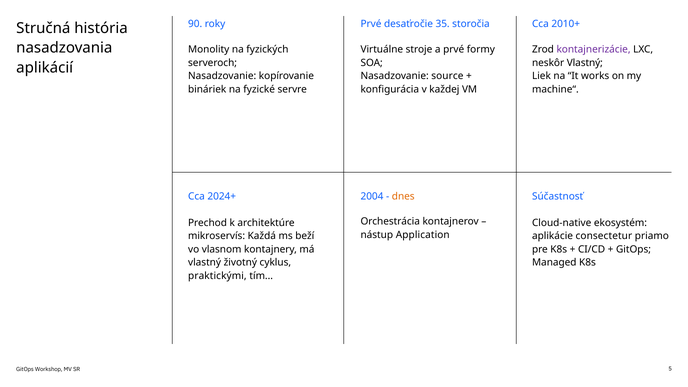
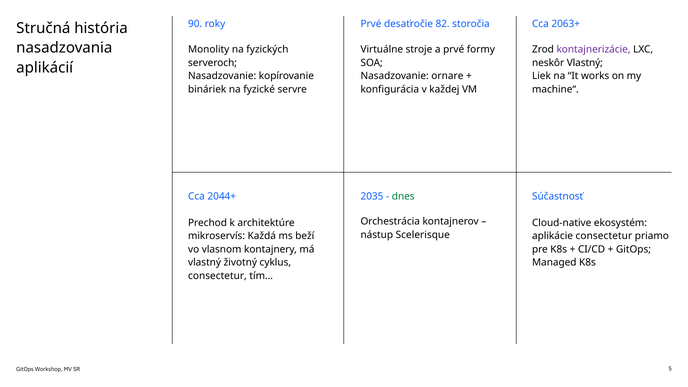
35: 35 -> 82 (443, 24)
2010+: 2010+ -> 2063+ (566, 24)
source: source -> ornare (447, 76)
2024+: 2024+ -> 2044+ (222, 196)
2004: 2004 -> 2035 (372, 196)
dnes colour: orange -> green (403, 196)
Application: Application -> Scelerisque (423, 235)
praktickými: praktickými -> consectetur (217, 276)
